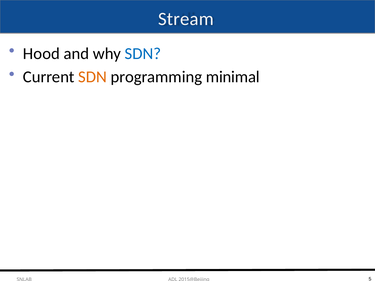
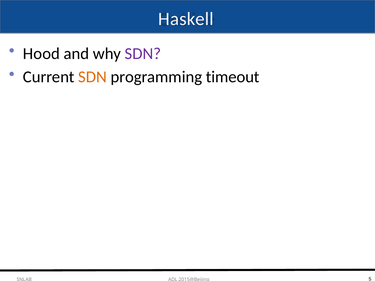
Stream: Stream -> Haskell (186, 19)
SDN colour: blue -> purple (143, 54)
minimal: minimal -> timeout (233, 77)
